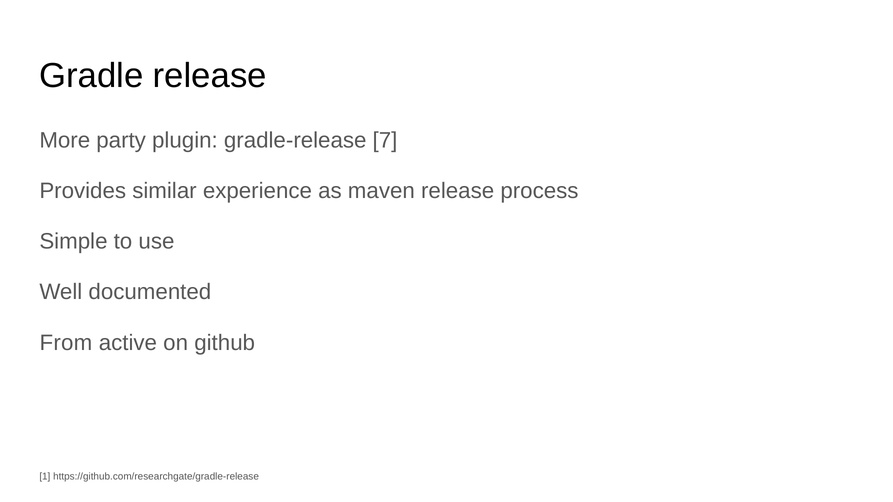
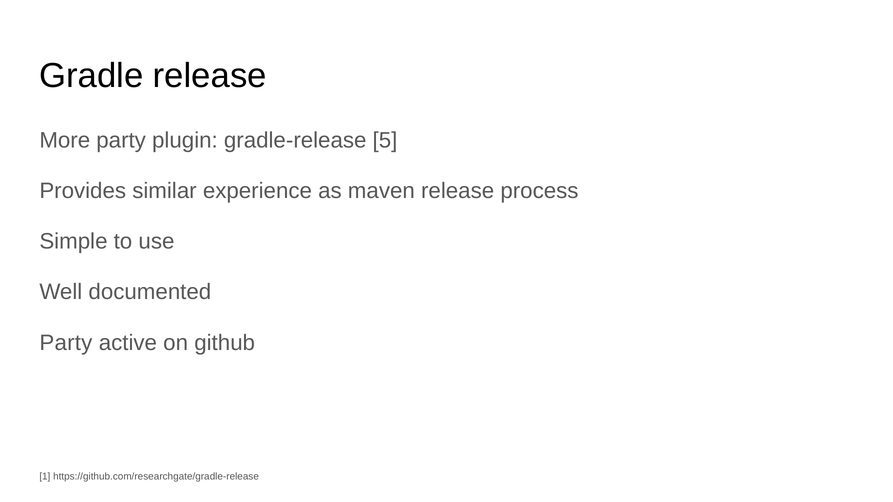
7: 7 -> 5 (385, 140)
From: From -> Party (66, 343)
